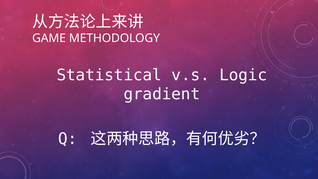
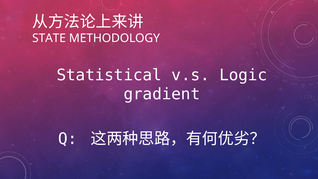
GAME: GAME -> STATE (49, 38)
